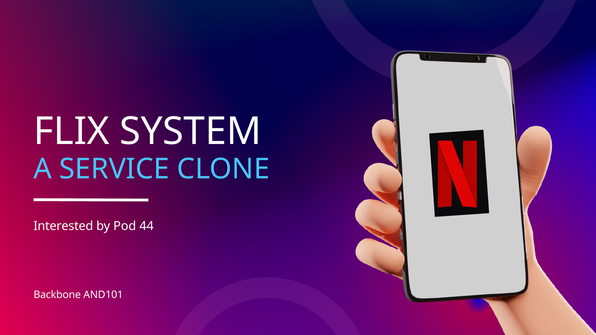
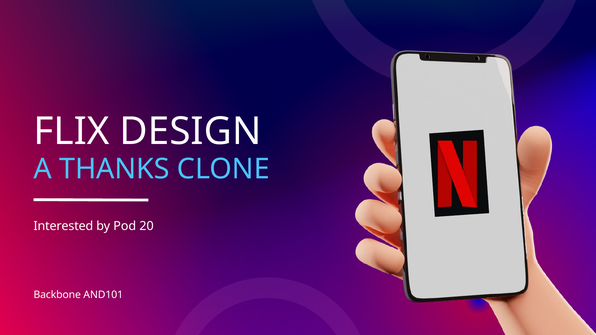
SYSTEM: SYSTEM -> DESIGN (190, 132)
SERVICE: SERVICE -> THANKS (114, 169)
44: 44 -> 20 (147, 226)
